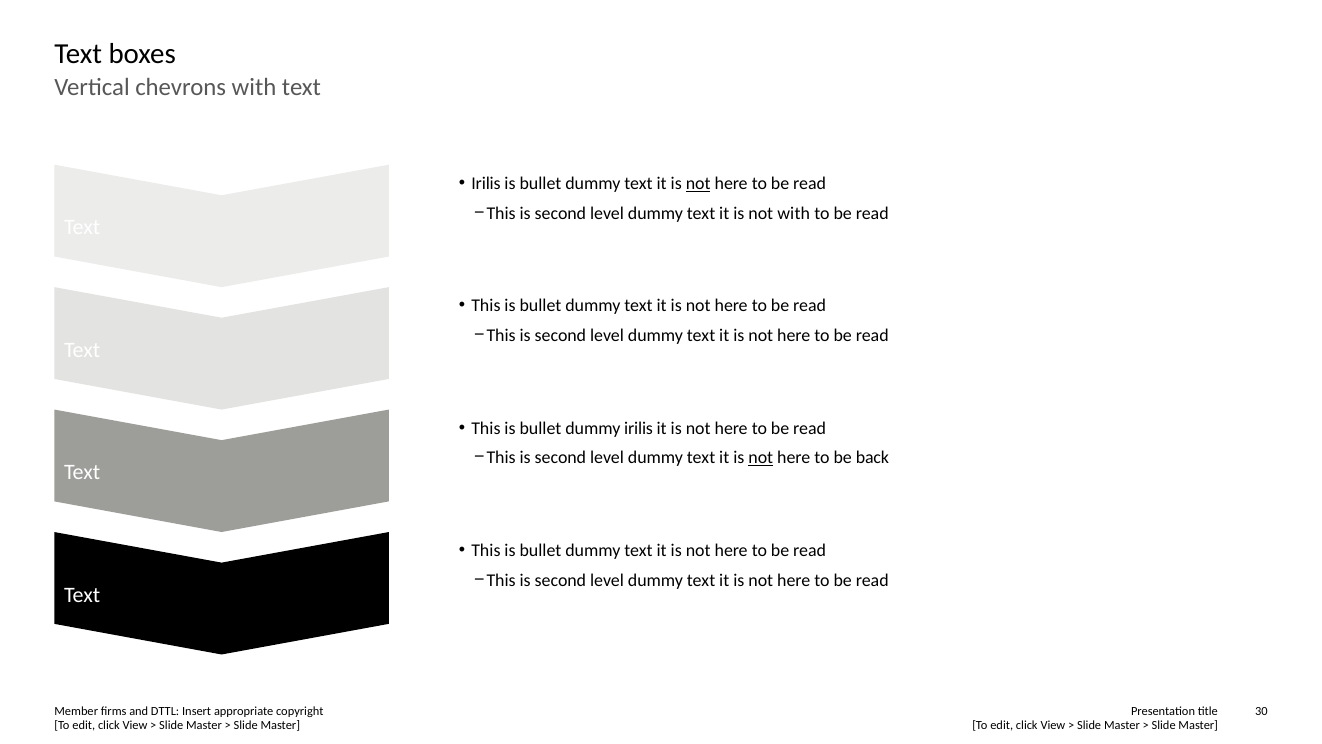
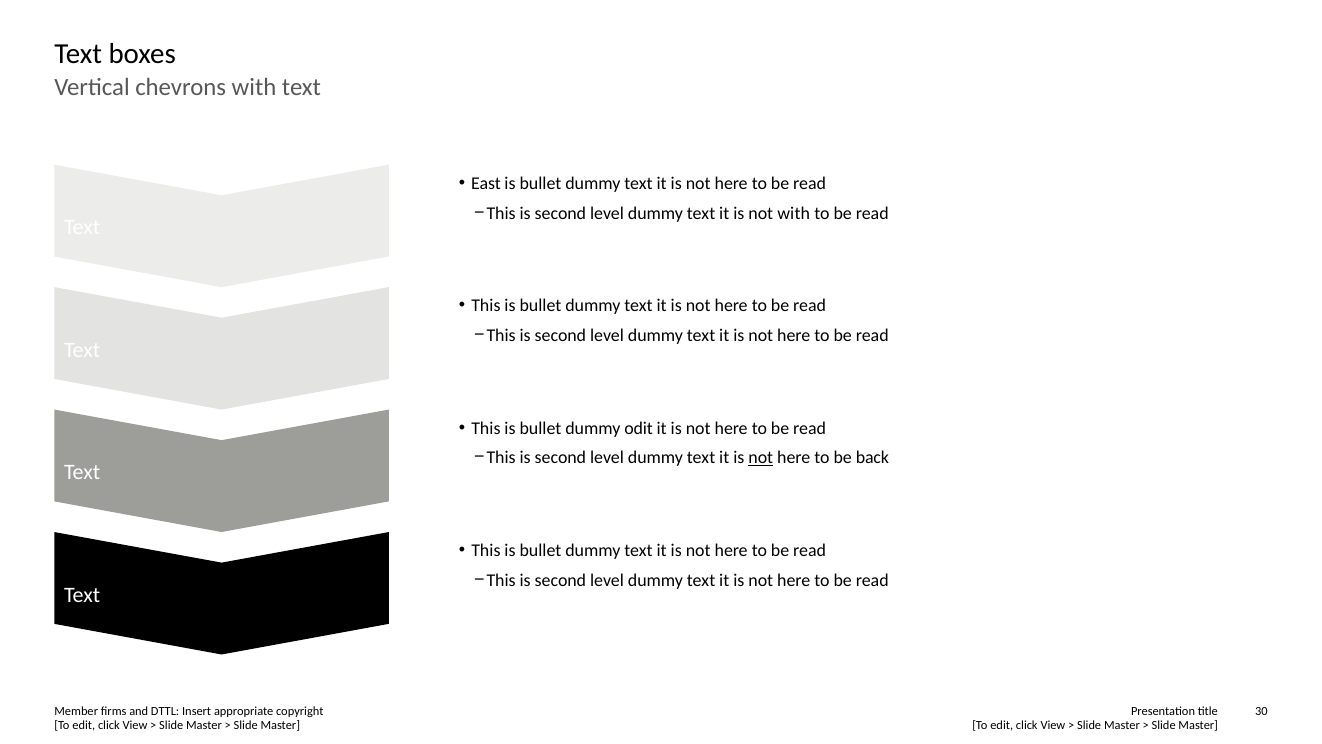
Irilis: Irilis -> East (486, 183)
not underline: present -> none (698, 183)
dummy irilis: irilis -> odit (639, 428)
